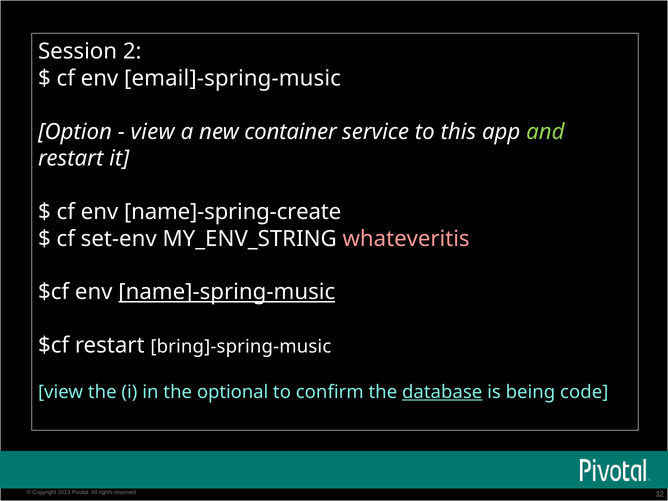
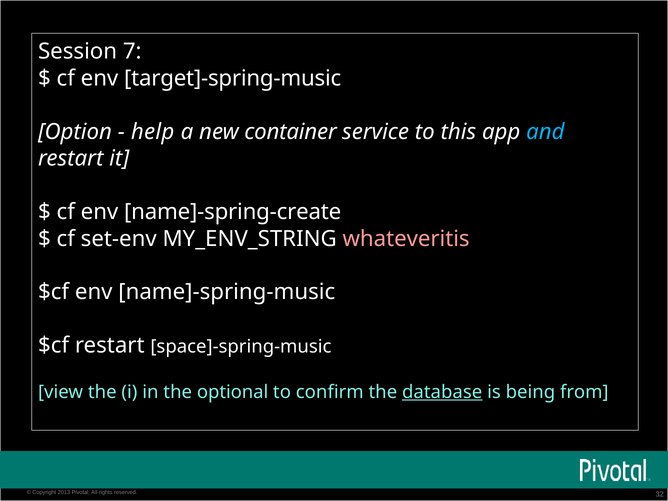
2: 2 -> 7 (132, 52)
email]-spring-music: email]-spring-music -> target]-spring-music (233, 78)
view: view -> help (153, 132)
and colour: light green -> light blue (545, 132)
name]-spring-music underline: present -> none (227, 292)
bring]-spring-music: bring]-spring-music -> space]-spring-music (241, 347)
code: code -> from (584, 392)
